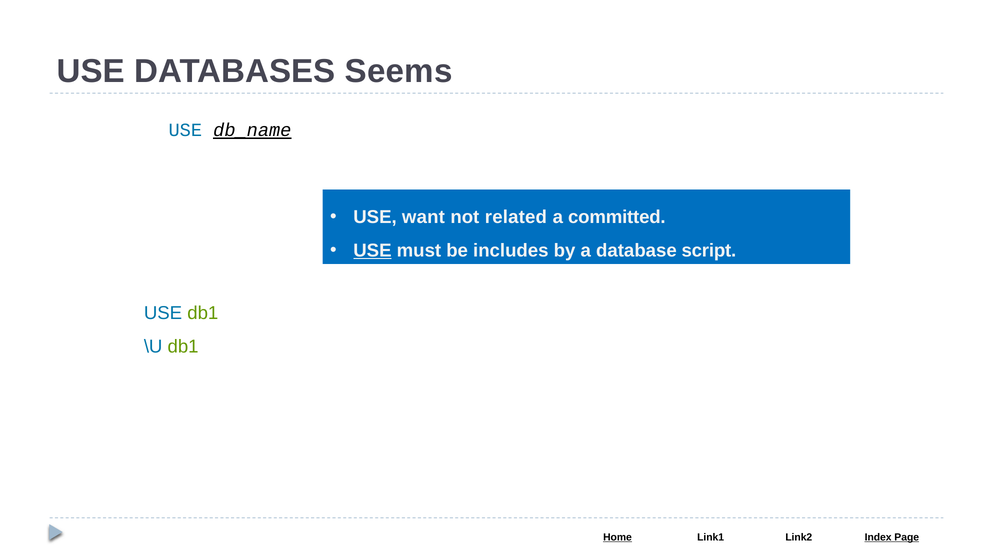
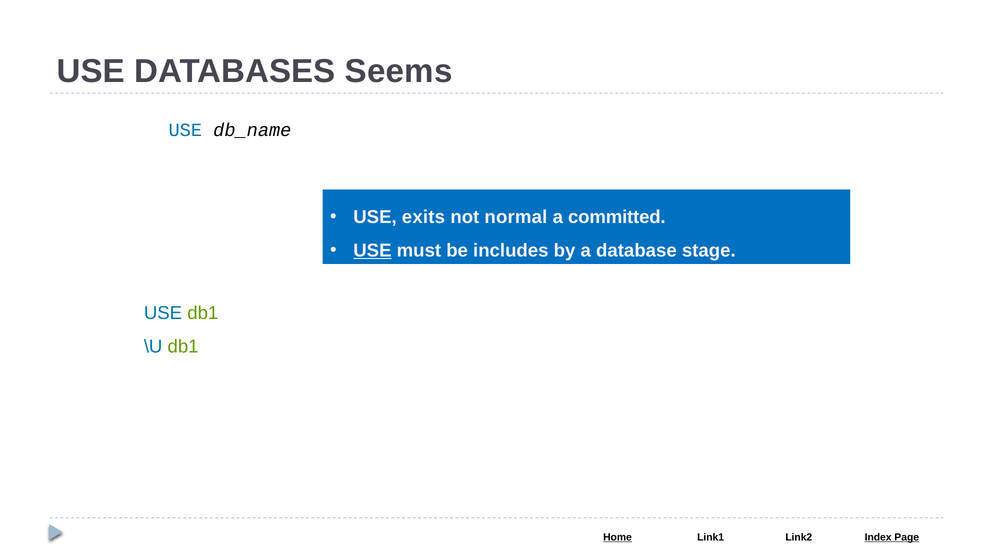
db_name underline: present -> none (252, 130)
want: want -> exits (423, 217)
related: related -> normal (516, 217)
script: script -> stage (709, 250)
